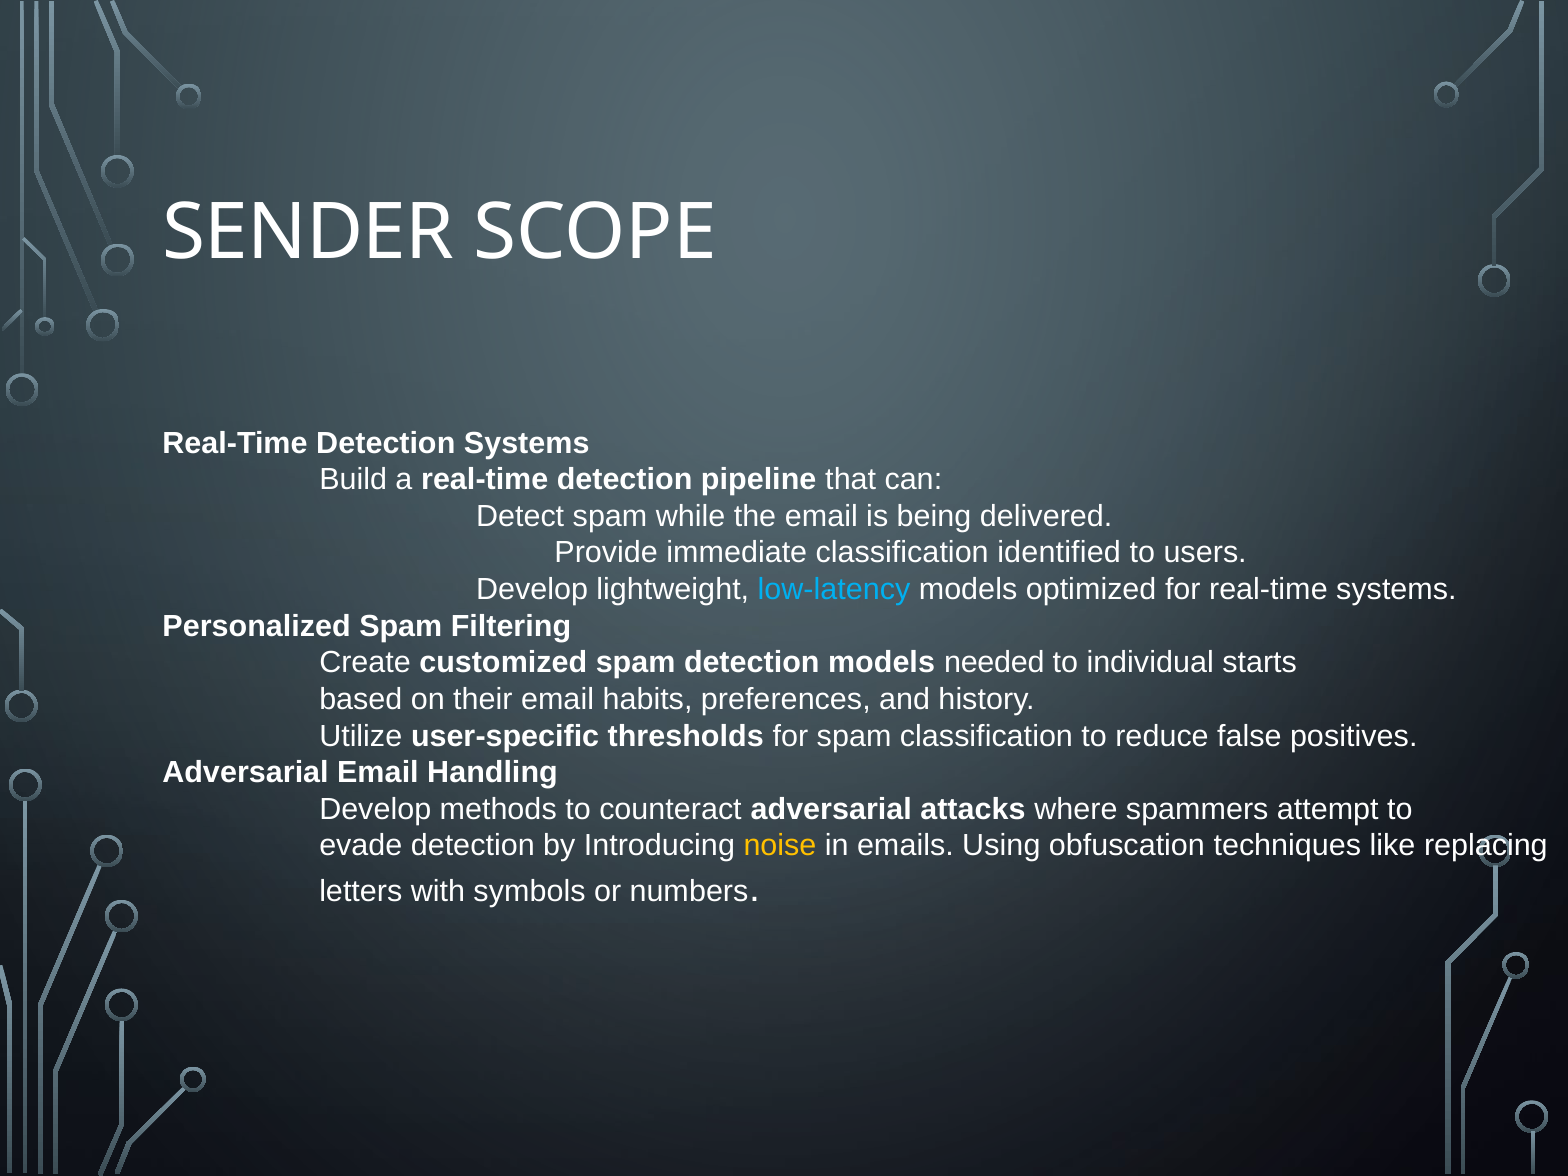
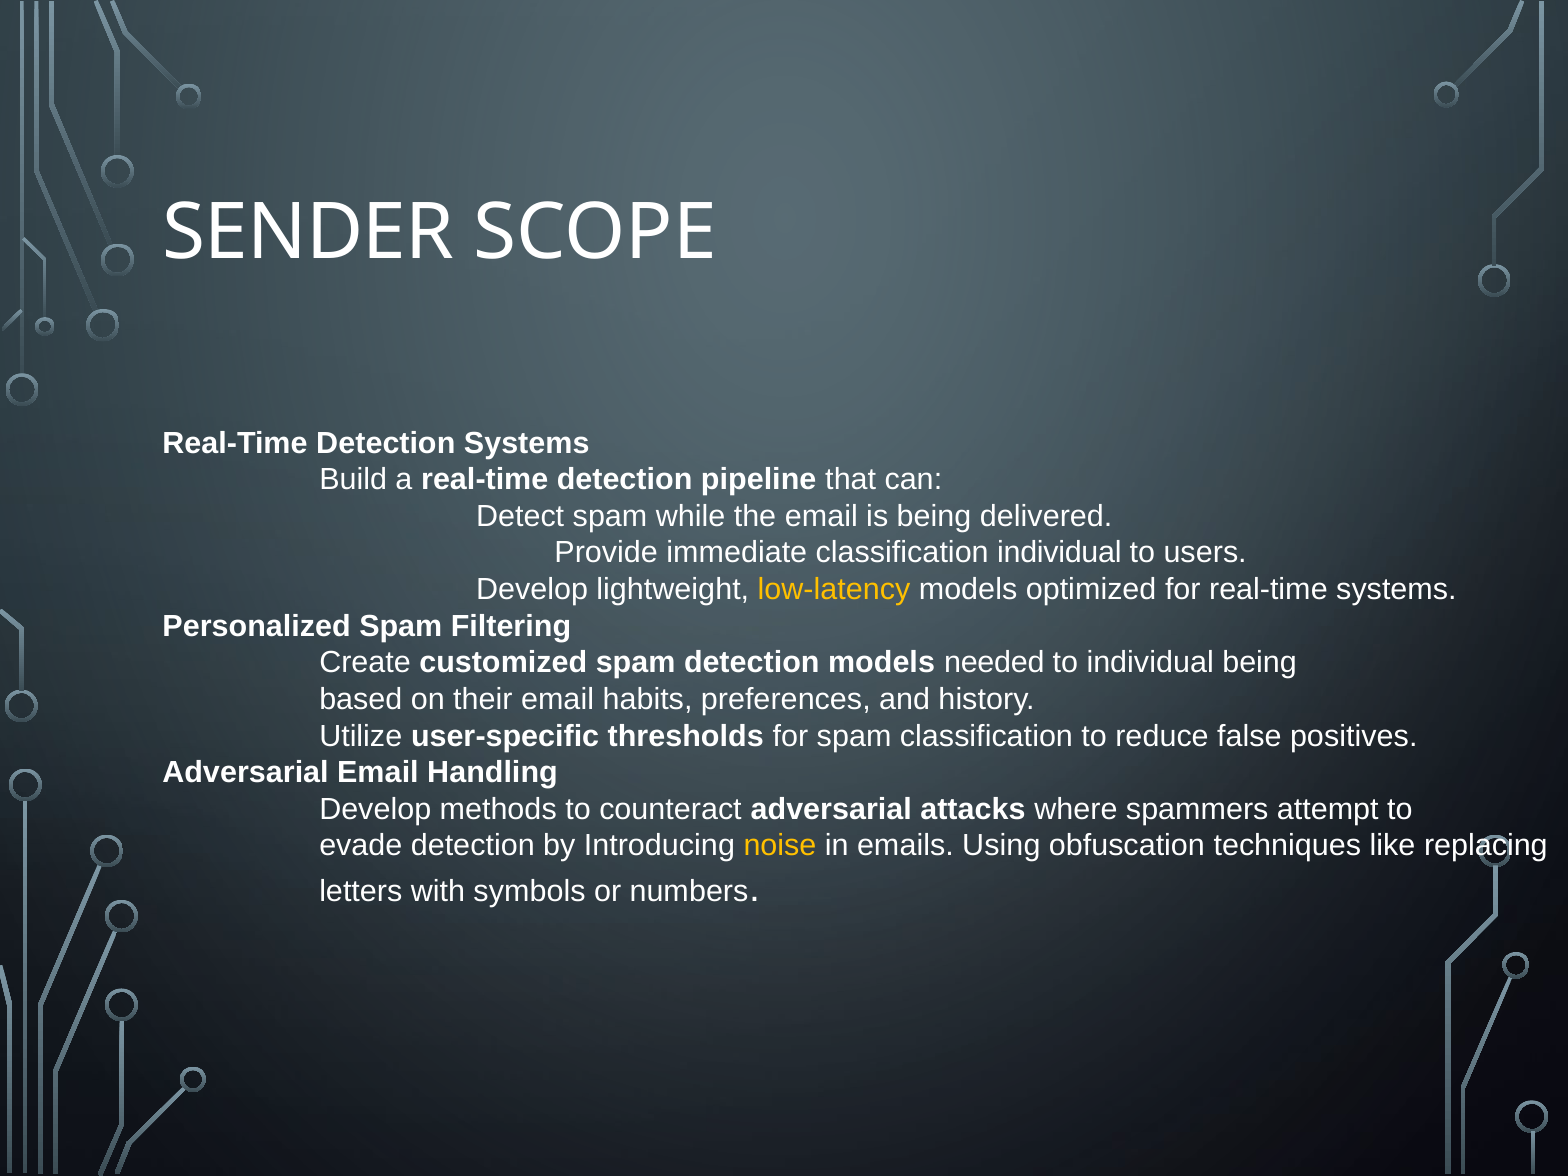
classification identified: identified -> individual (1059, 553)
low-latency colour: light blue -> yellow (834, 590)
individual starts: starts -> being (1260, 663)
